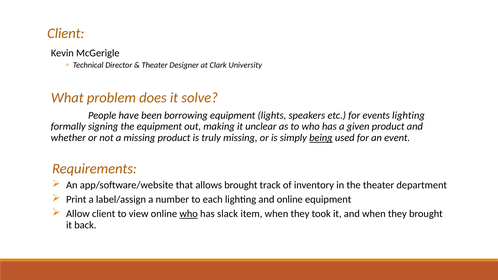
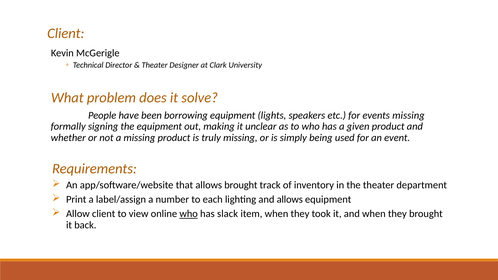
events lighting: lighting -> missing (408, 115)
being underline: present -> none (321, 138)
and online: online -> allows (290, 200)
